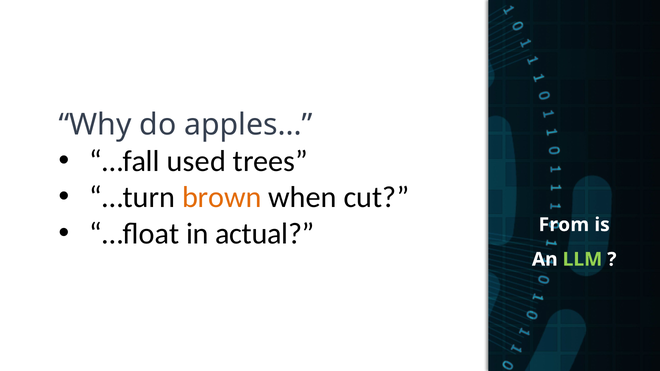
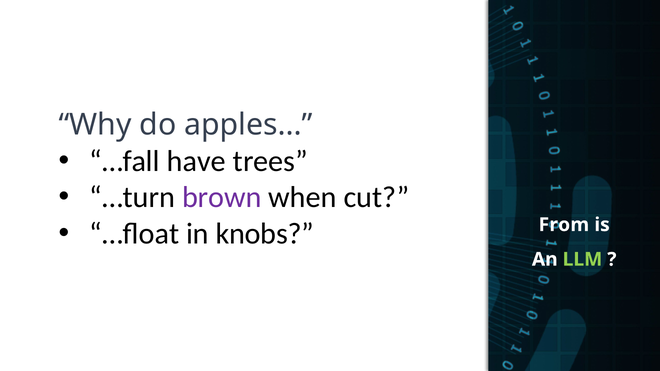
used: used -> have (196, 161)
brown colour: orange -> purple (222, 198)
actual: actual -> knobs (265, 234)
